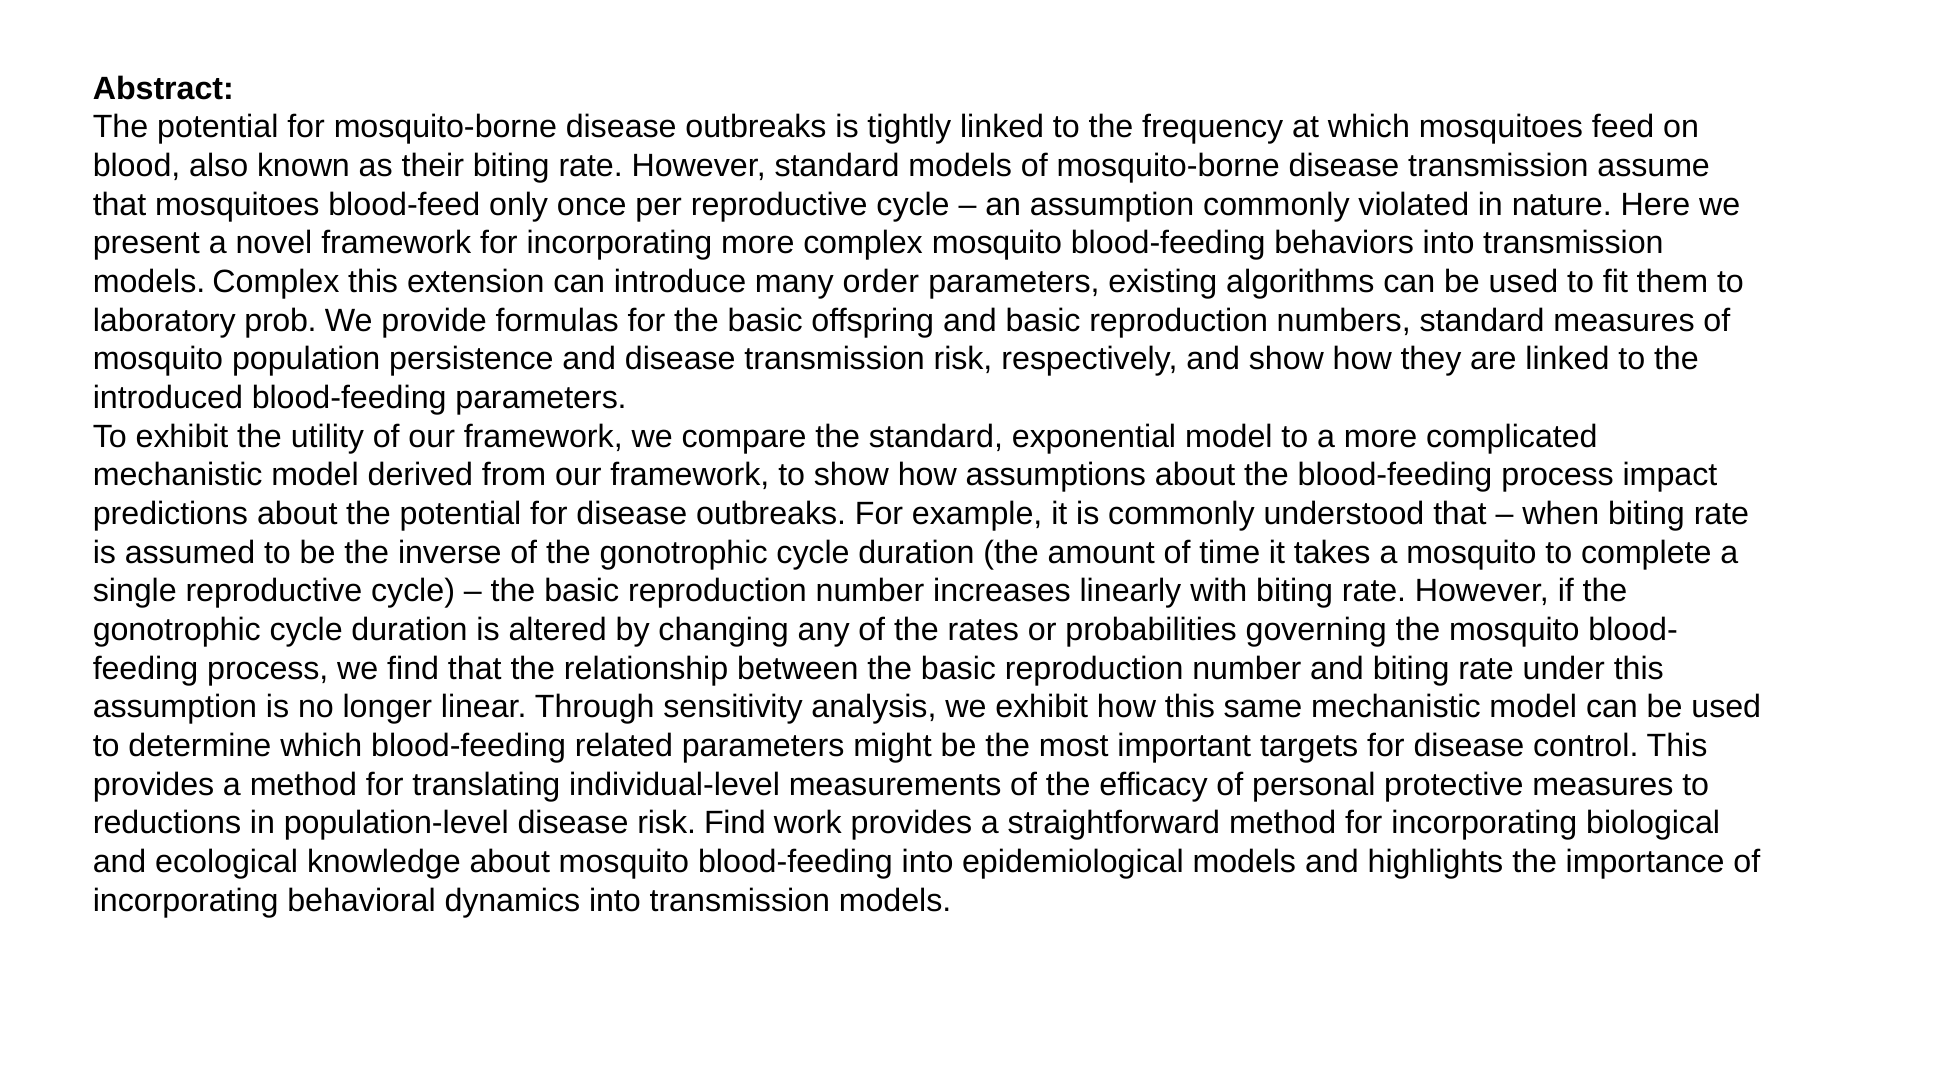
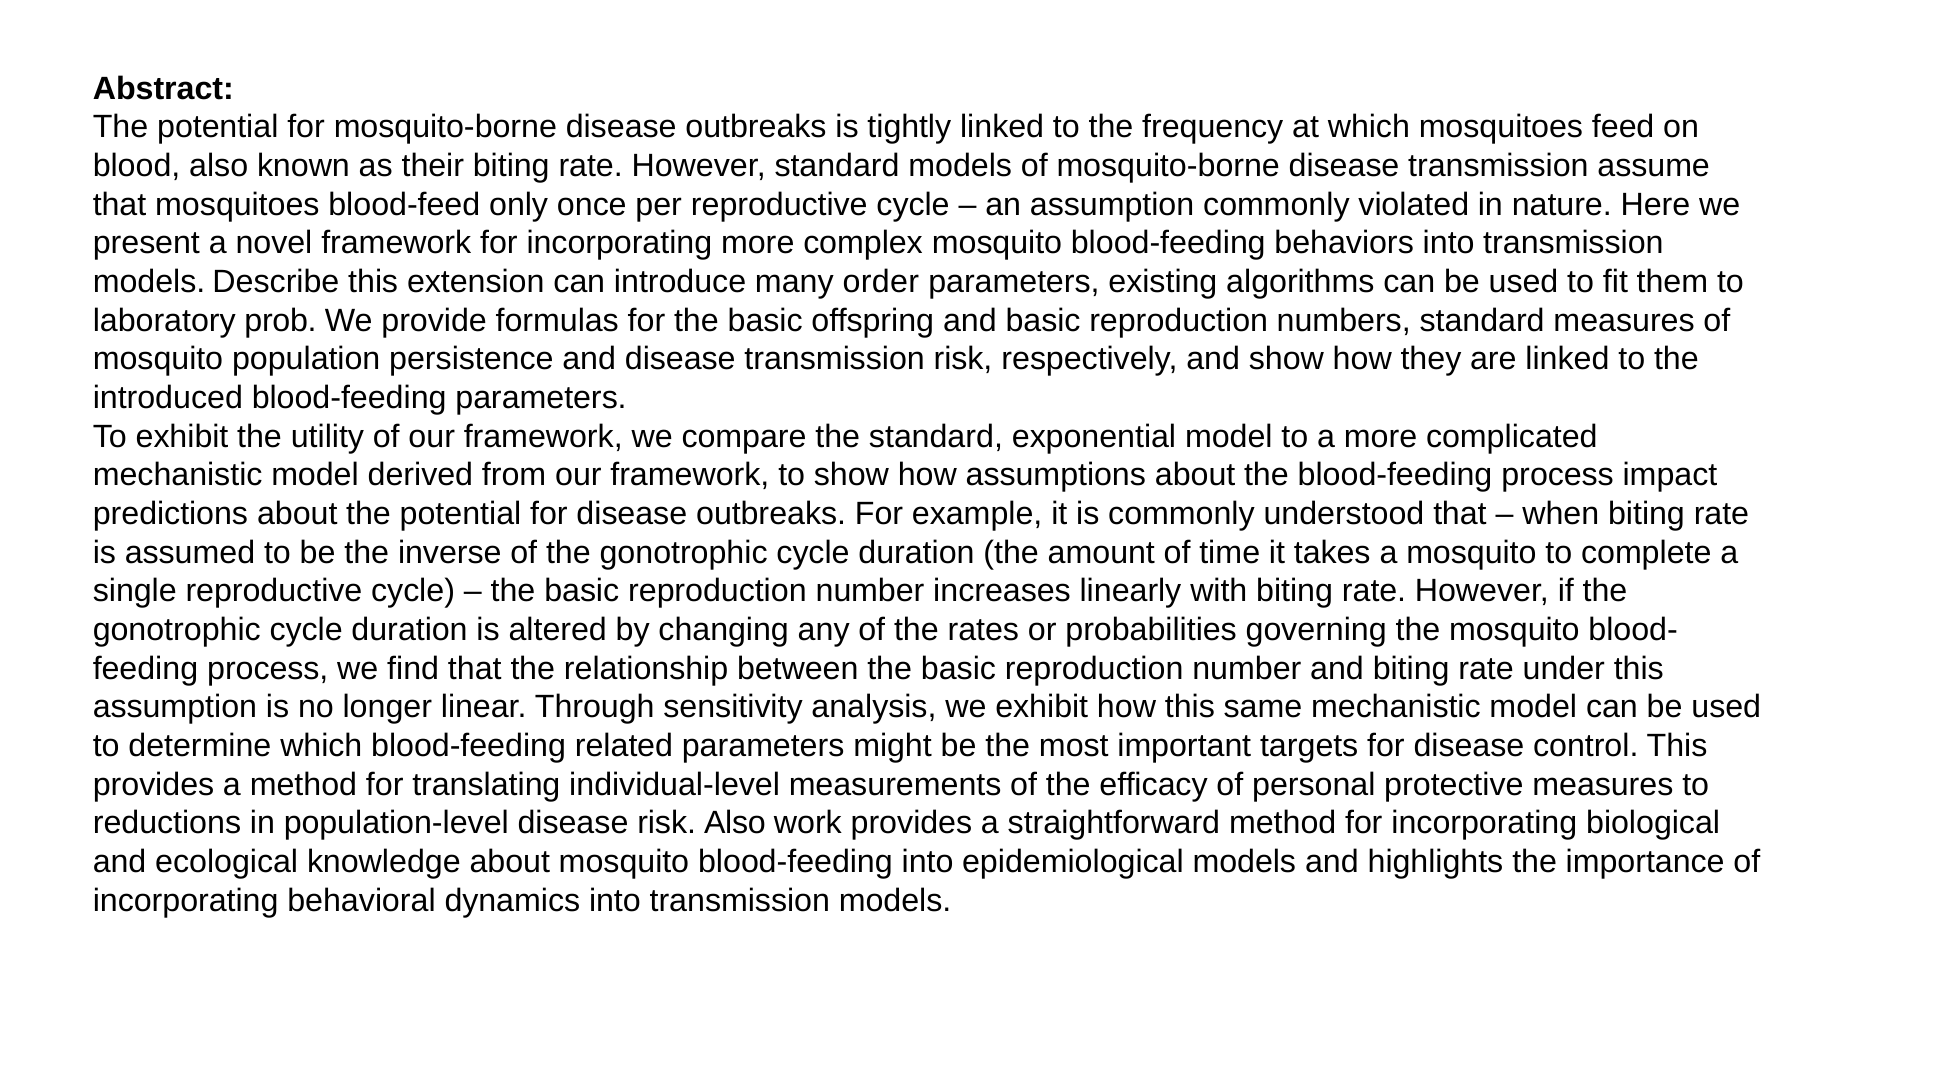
models Complex: Complex -> Describe (276, 282)
risk Find: Find -> Also (735, 823)
